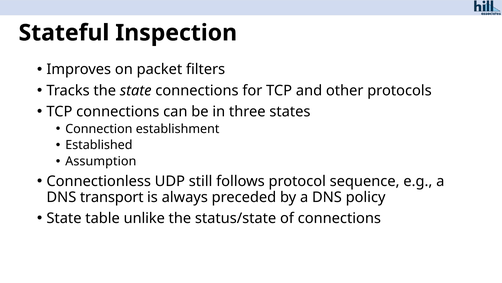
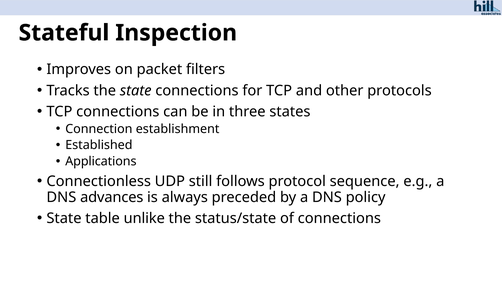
Assumption: Assumption -> Applications (101, 161)
transport: transport -> advances (112, 197)
